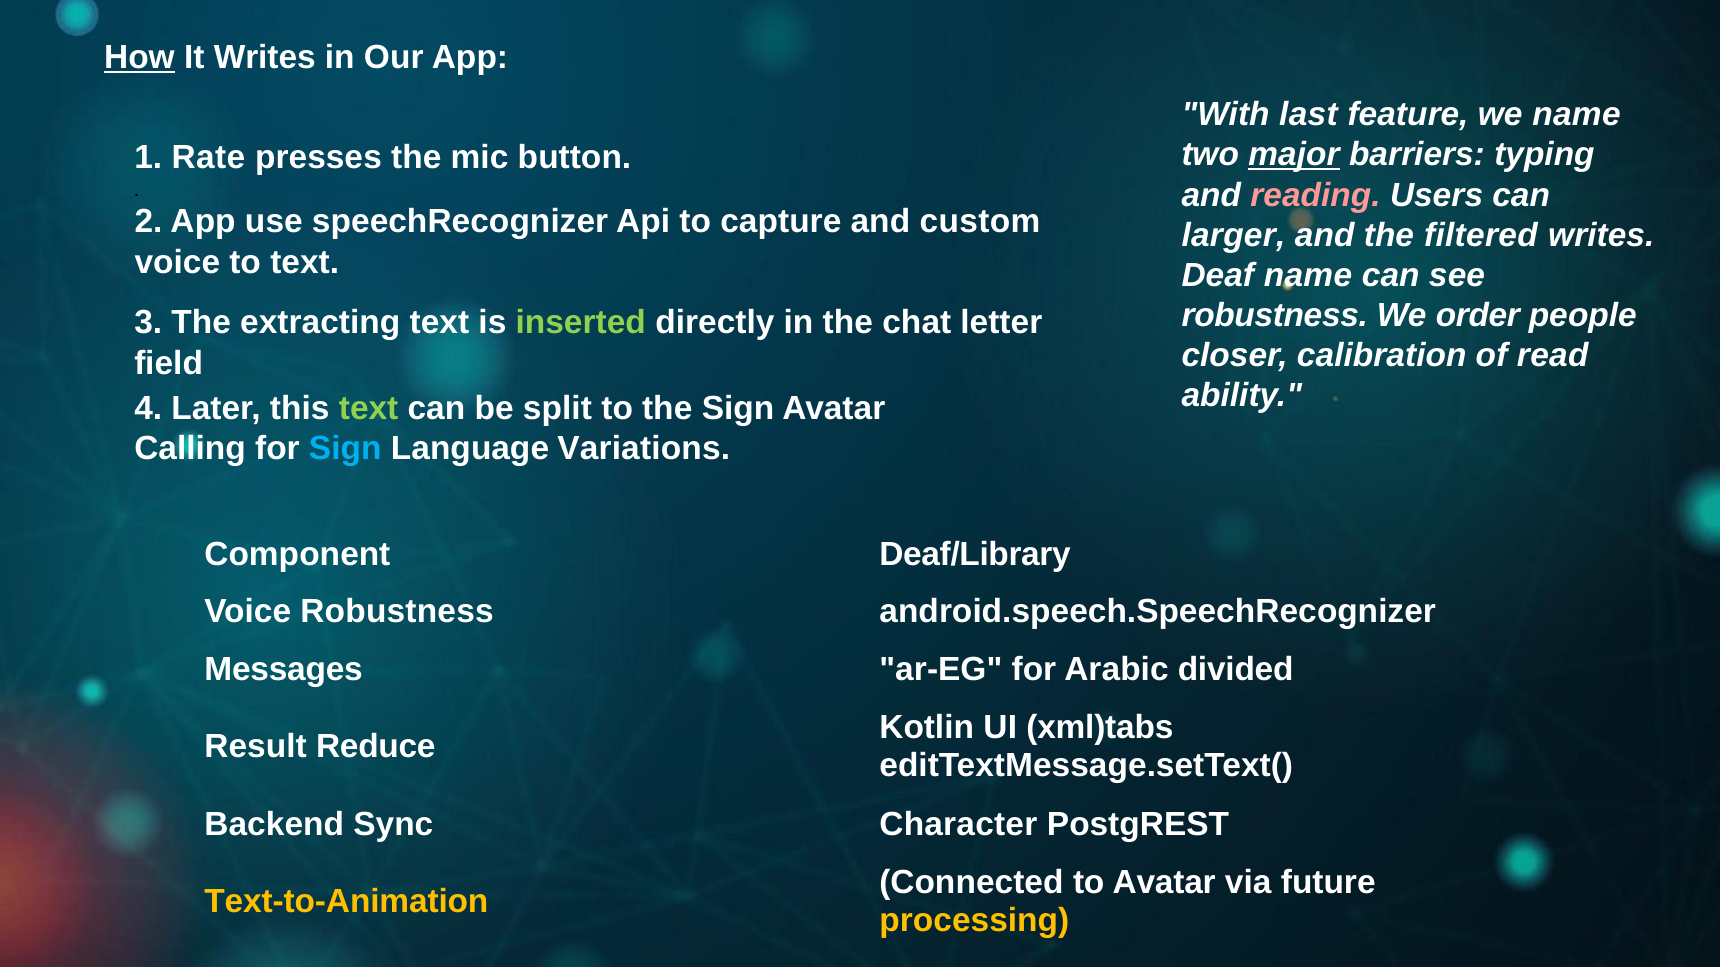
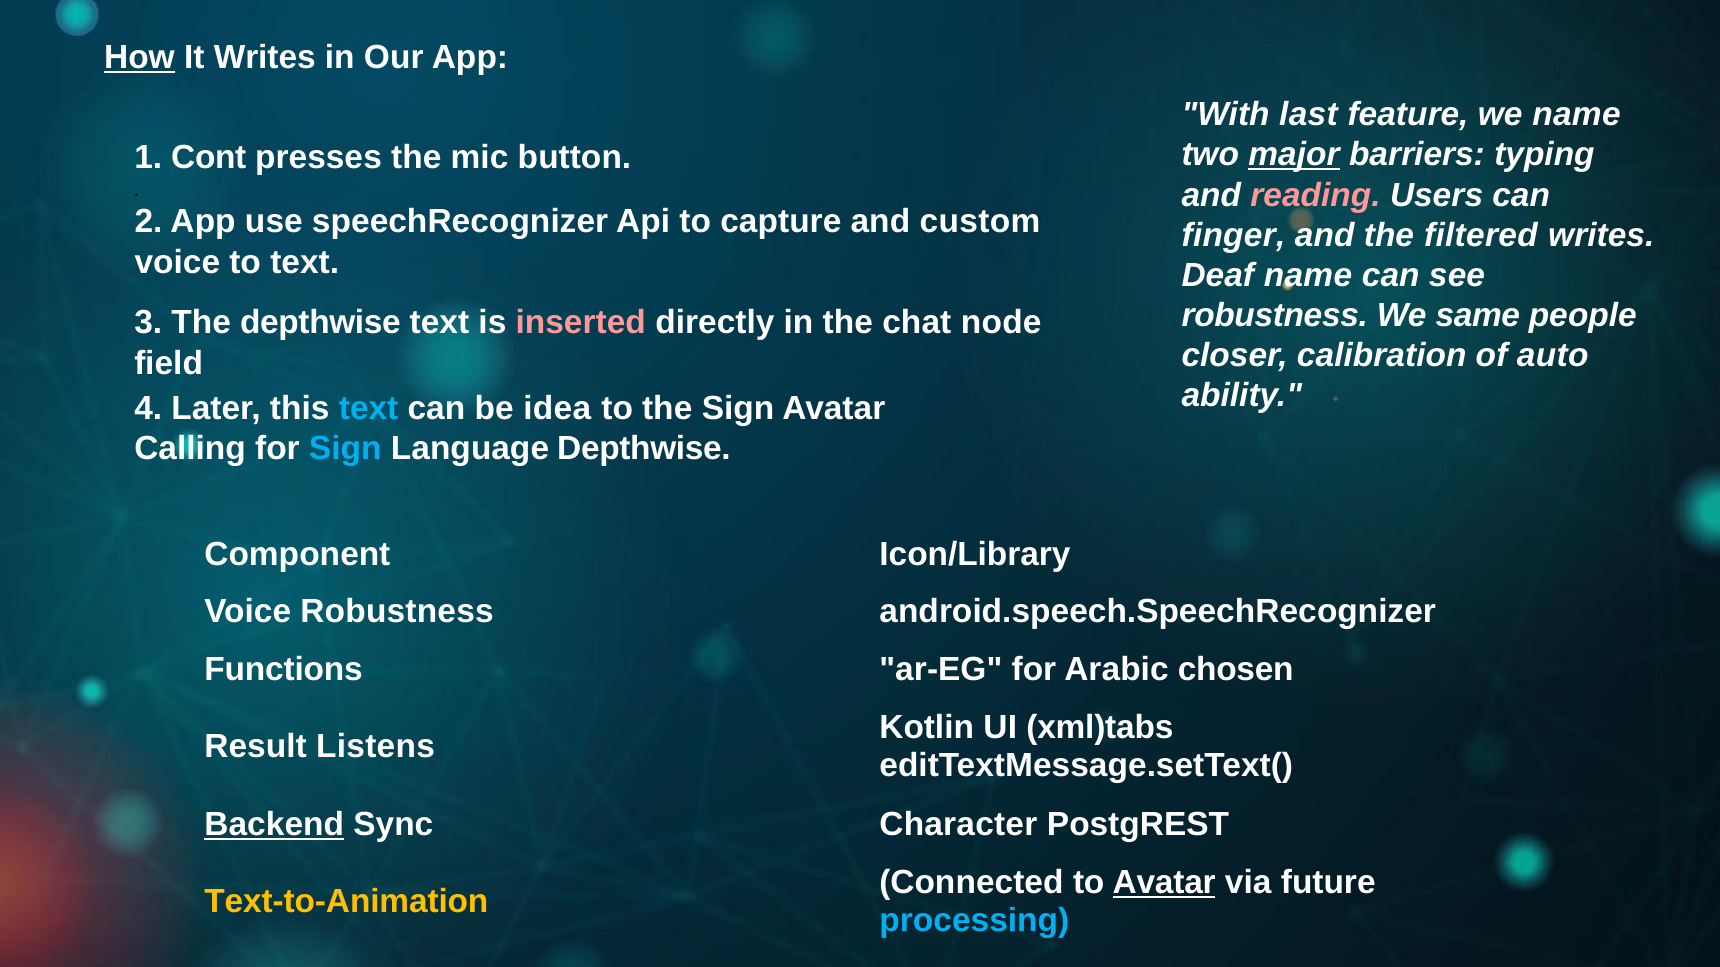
Rate: Rate -> Cont (209, 158)
larger: larger -> finger (1233, 235)
order: order -> same (1478, 316)
The extracting: extracting -> depthwise (320, 323)
inserted colour: light green -> pink (581, 323)
letter: letter -> node (1001, 323)
read: read -> auto (1553, 356)
text colour: light green -> light blue (369, 409)
split: split -> idea (557, 409)
Language Variations: Variations -> Depthwise (644, 449)
Deaf/Library: Deaf/Library -> Icon/Library (975, 555)
Messages: Messages -> Functions (284, 670)
divided: divided -> chosen (1236, 670)
Reduce: Reduce -> Listens (375, 747)
Backend underline: none -> present (274, 825)
Avatar underline: none -> present (1164, 883)
processing colour: yellow -> light blue (974, 921)
